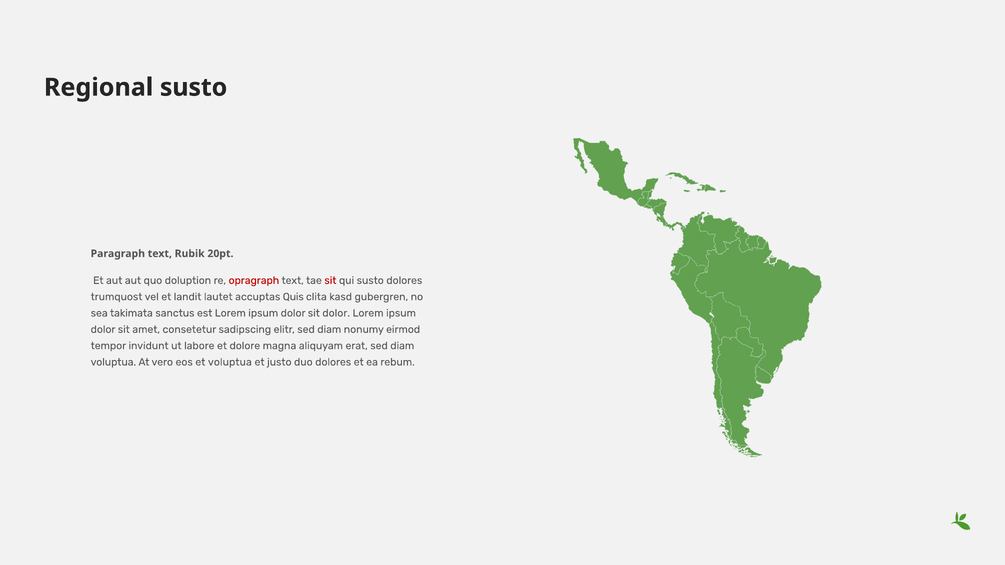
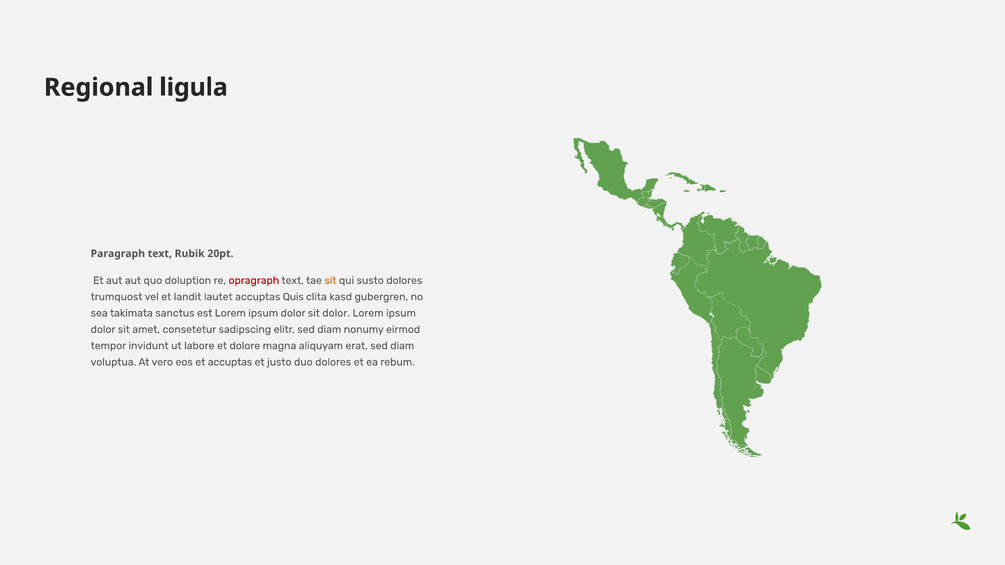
Regional susto: susto -> ligula (194, 88)
sit colour: red -> orange (330, 281)
et voluptua: voluptua -> accuptas (230, 362)
